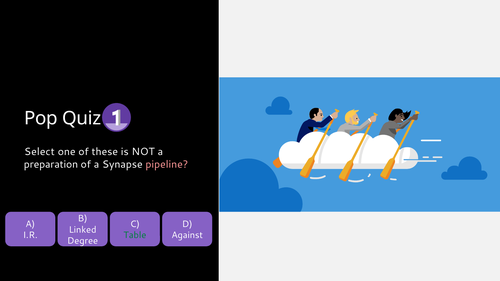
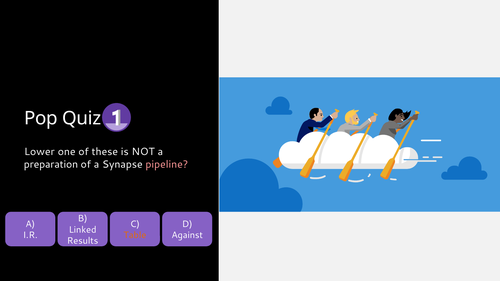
Select: Select -> Lower (39, 152)
Table colour: green -> orange (135, 235)
Degree: Degree -> Results (83, 241)
